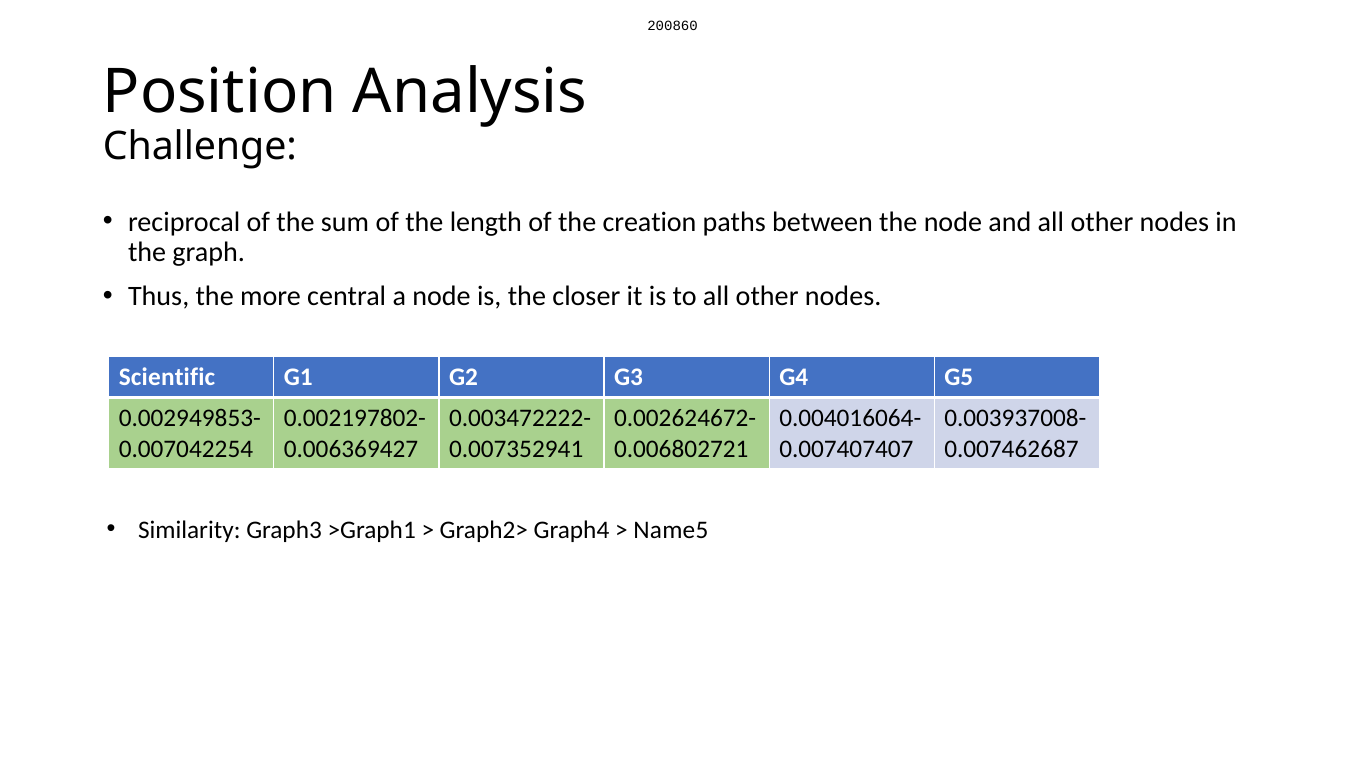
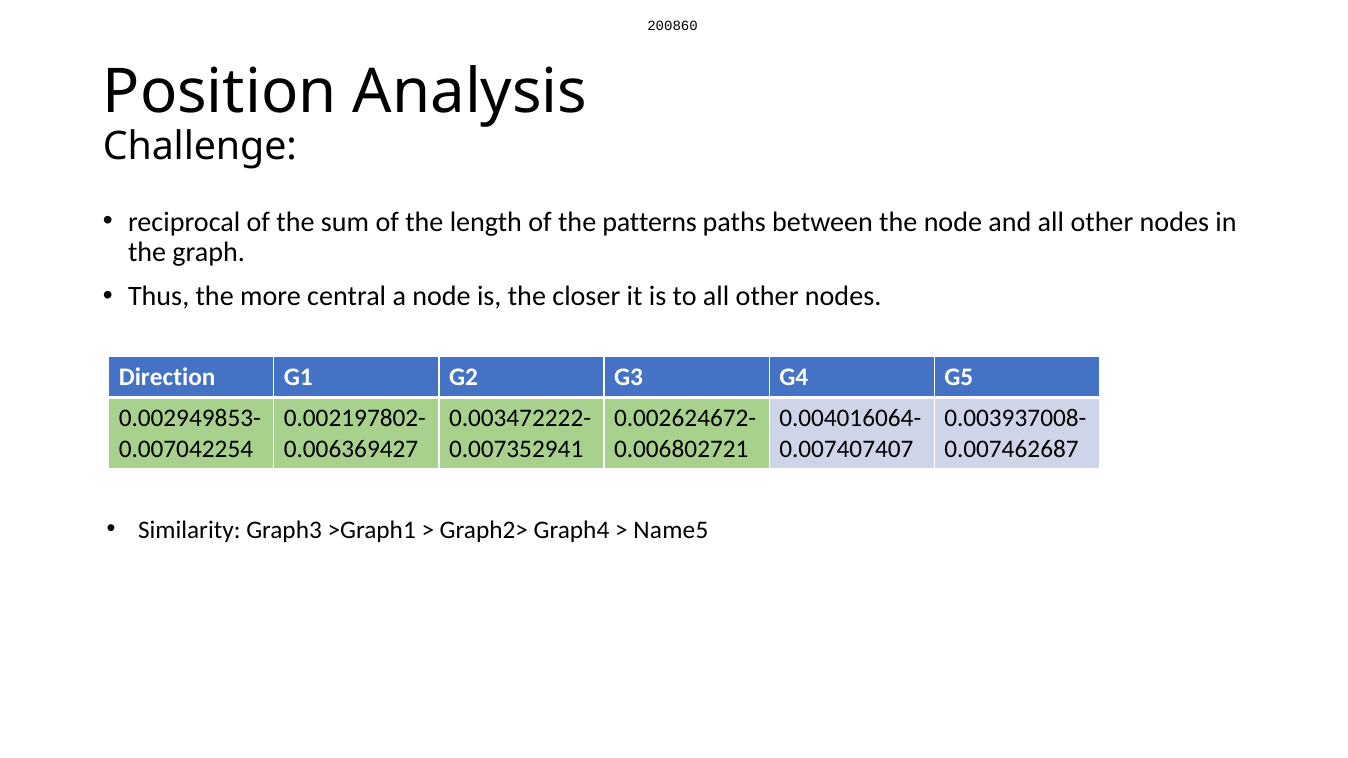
creation: creation -> patterns (650, 222)
Scientific: Scientific -> Direction (167, 378)
